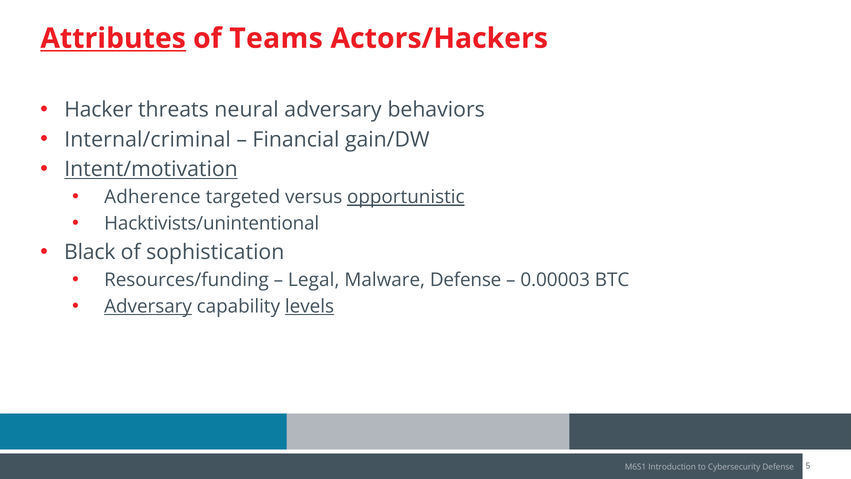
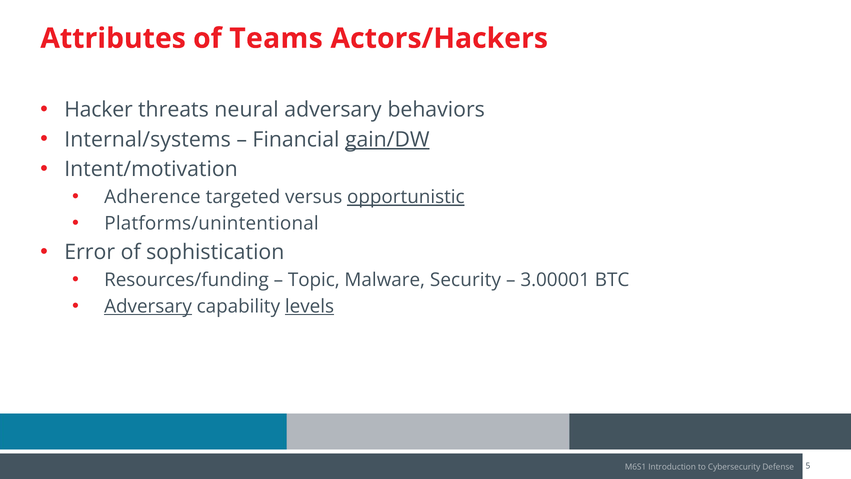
Attributes underline: present -> none (113, 38)
Internal/criminal: Internal/criminal -> Internal/systems (148, 140)
gain/DW underline: none -> present (387, 140)
Intent/motivation underline: present -> none (151, 169)
Hacktivists/unintentional: Hacktivists/unintentional -> Platforms/unintentional (212, 224)
Black: Black -> Error (90, 252)
Legal: Legal -> Topic (314, 280)
Malware Defense: Defense -> Security (465, 280)
0.00003: 0.00003 -> 3.00001 (555, 280)
